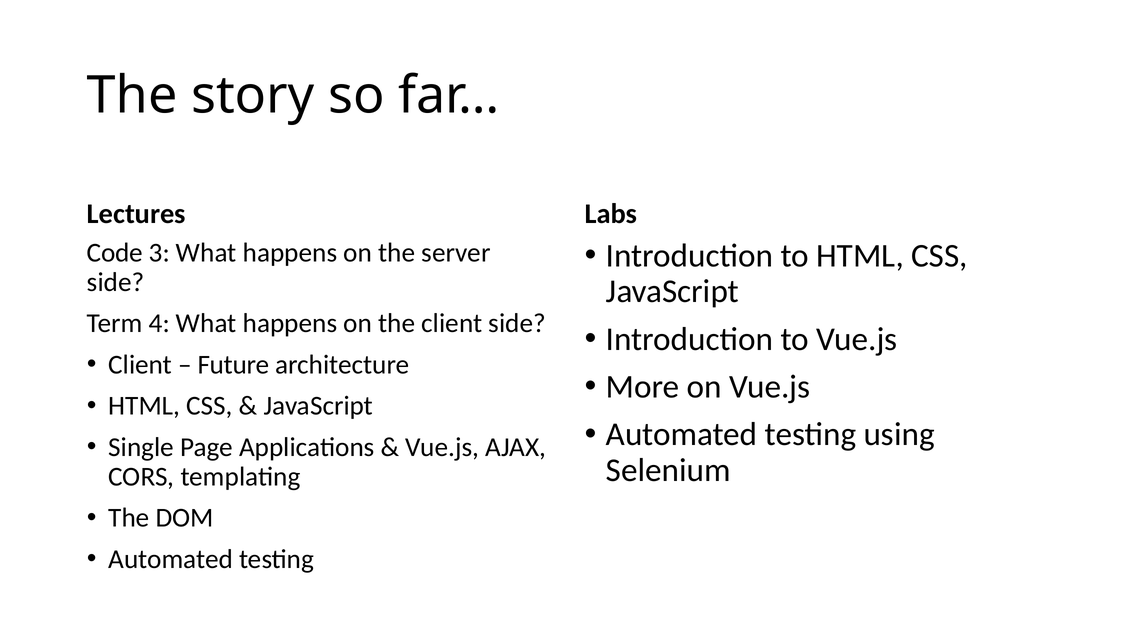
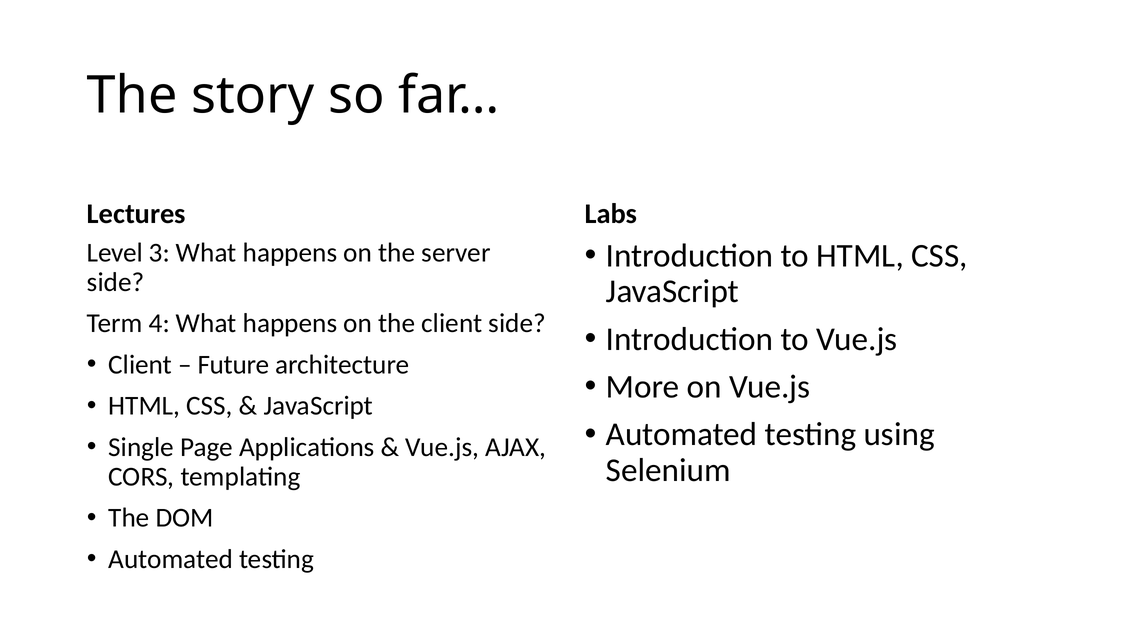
Code: Code -> Level (115, 253)
